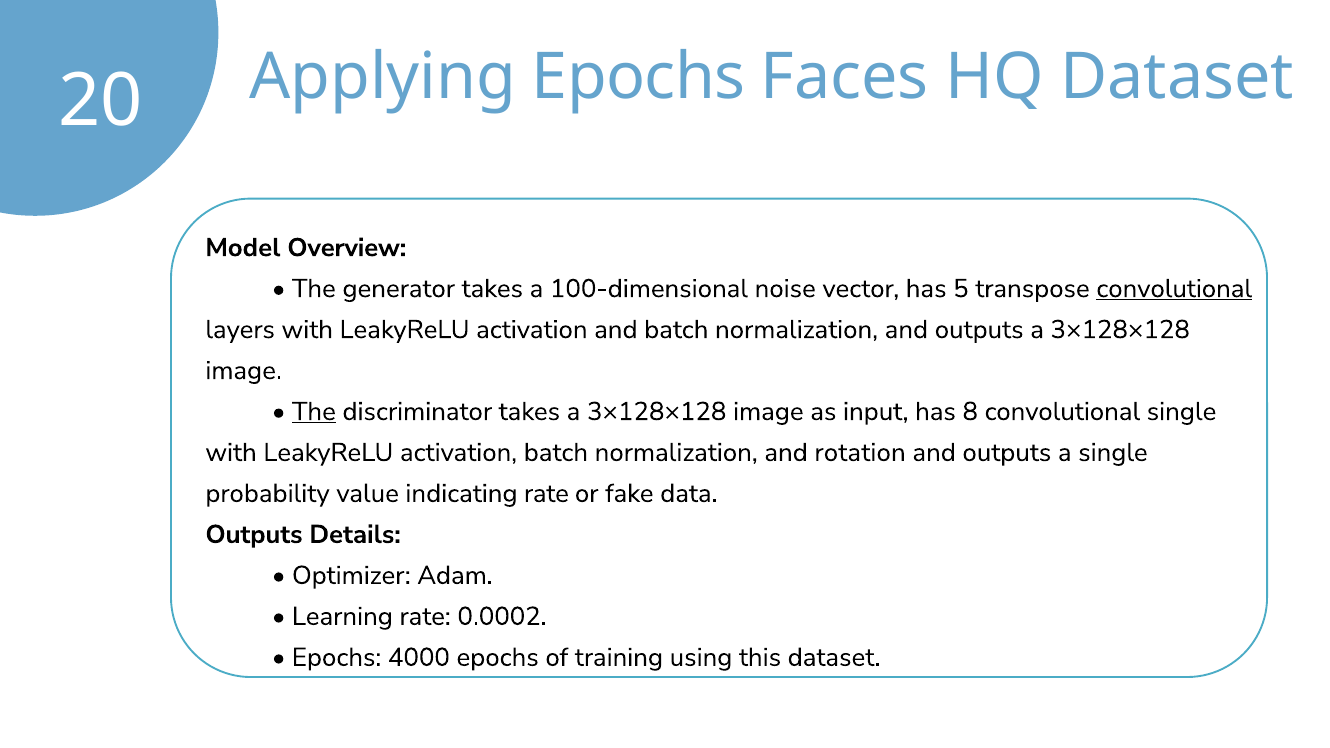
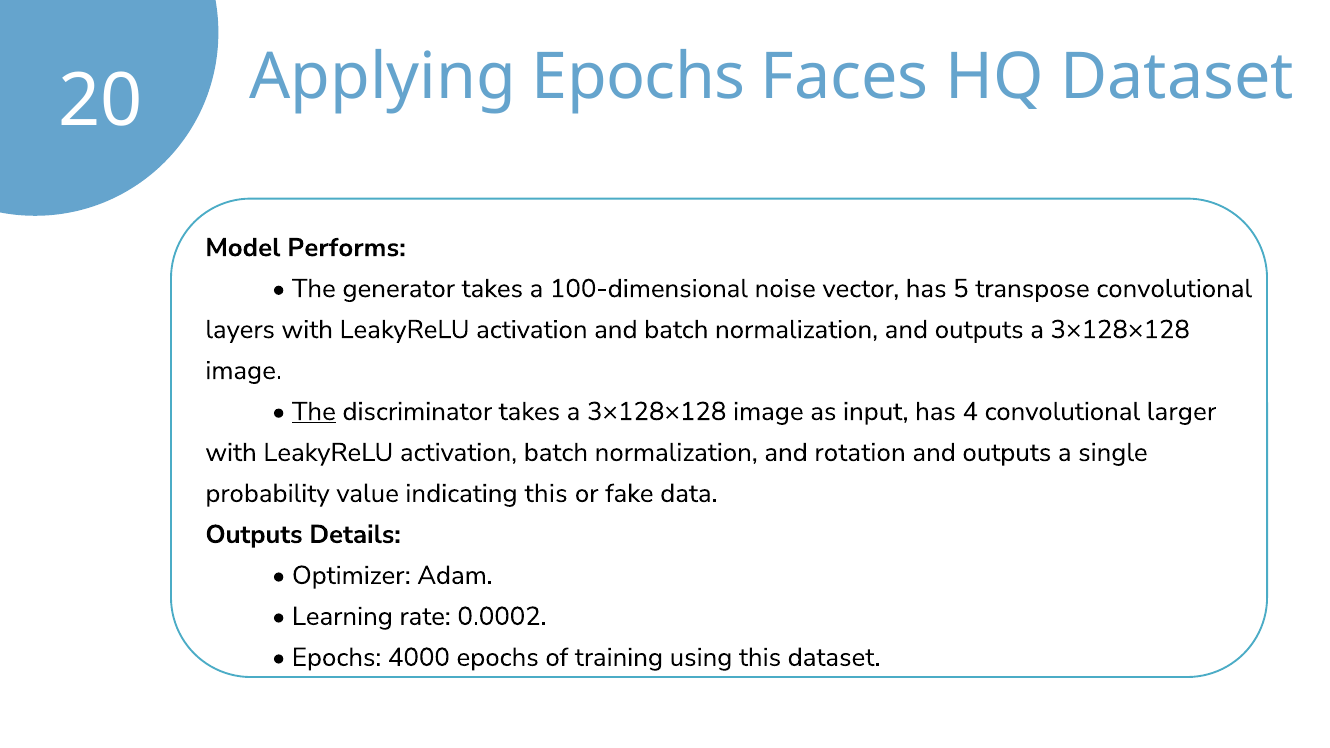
Overview: Overview -> Performs (347, 248)
convolutional underline: present -> none (1174, 289)
8: 8 -> 4 (970, 412)
convolutional single: single -> larger (1181, 412)
indicating rate: rate -> this (546, 494)
